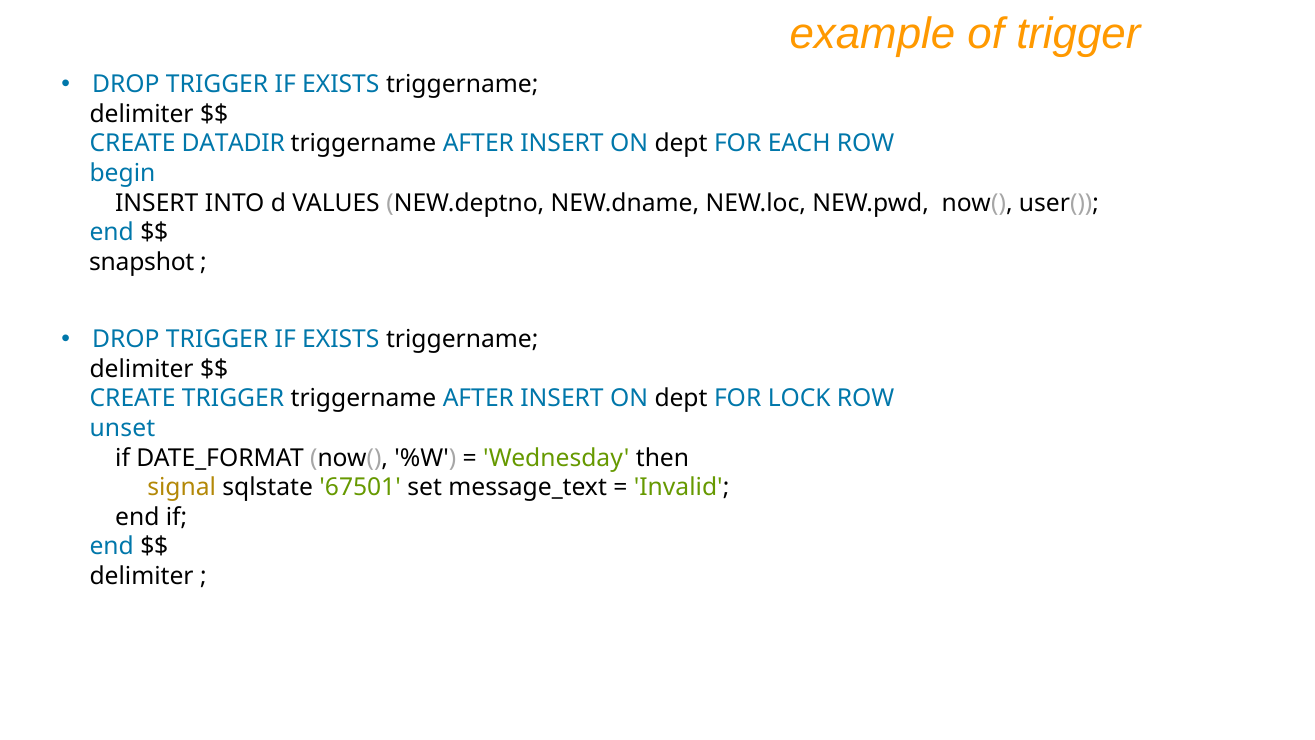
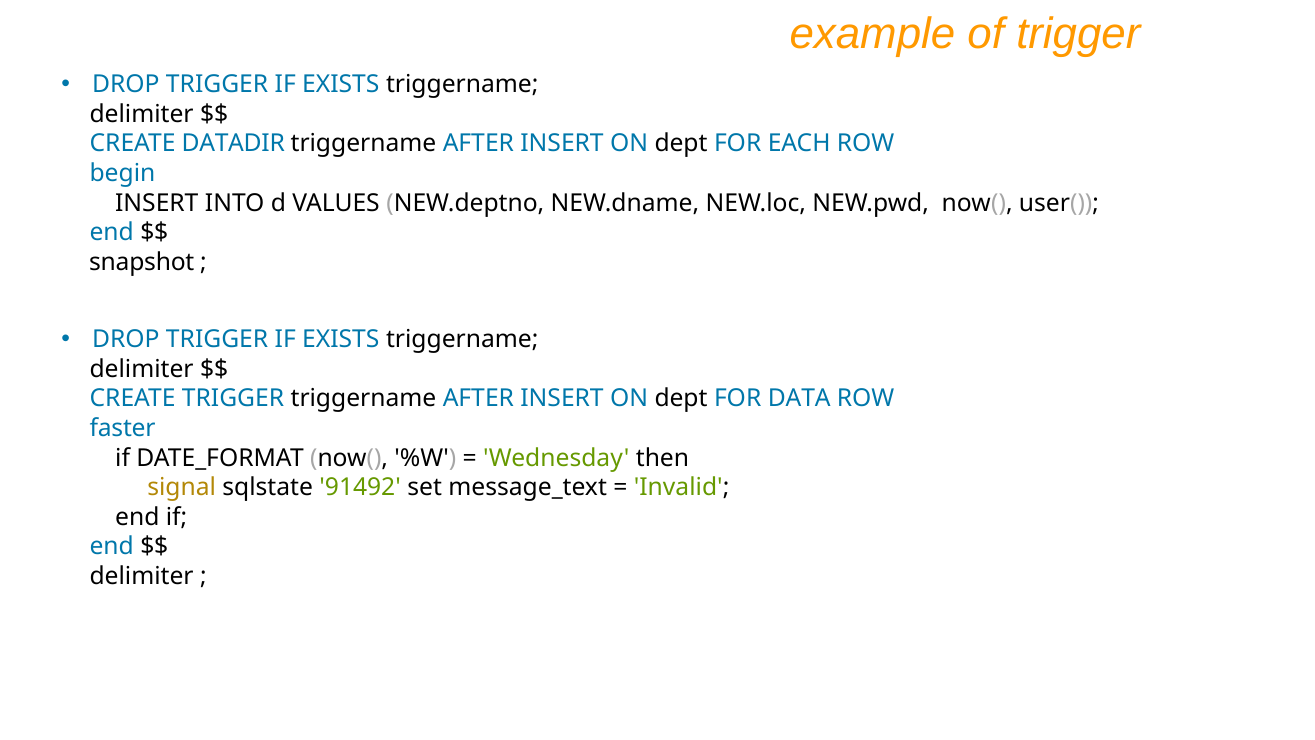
LOCK: LOCK -> DATA (799, 399)
unset: unset -> faster (123, 428)
67501: 67501 -> 91492 (360, 487)
